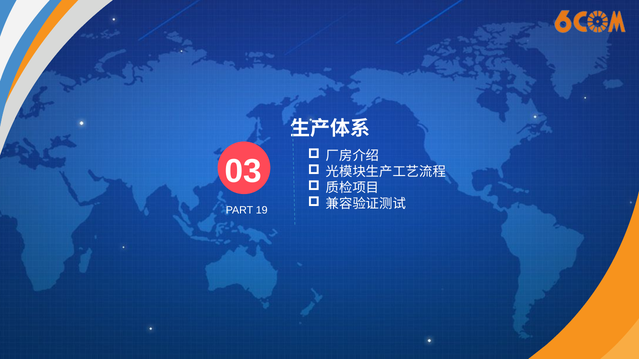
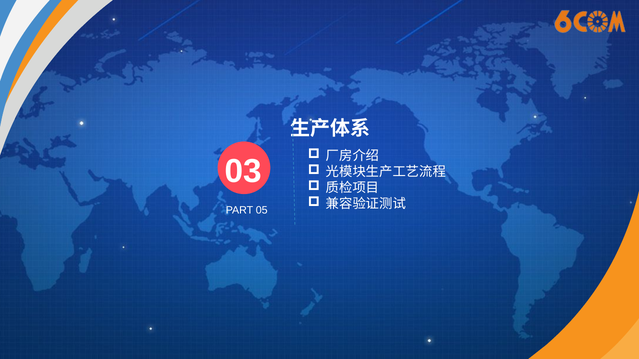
19: 19 -> 05 (262, 211)
